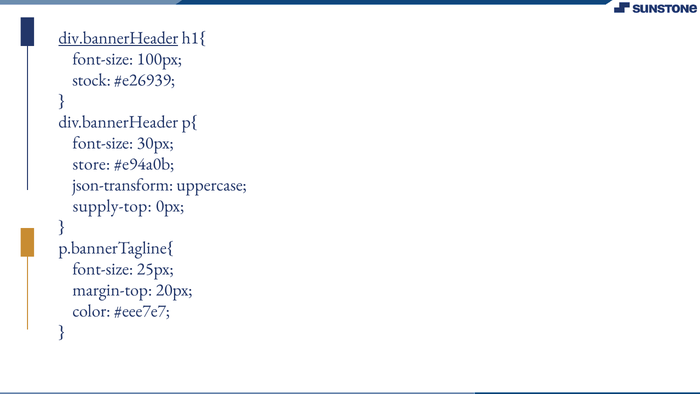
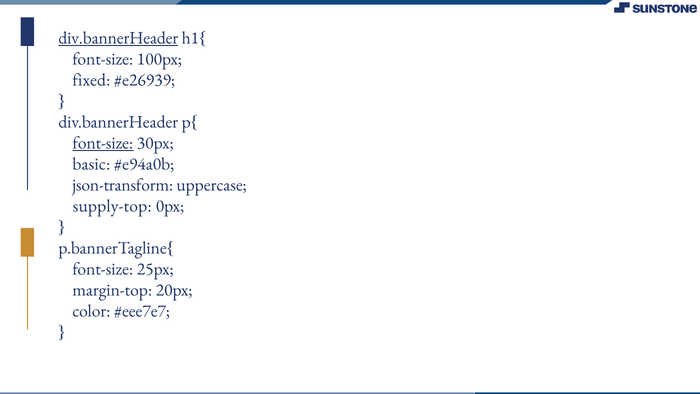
stock: stock -> fixed (91, 80)
font-size underline: none -> present (103, 143)
store: store -> basic (91, 164)
